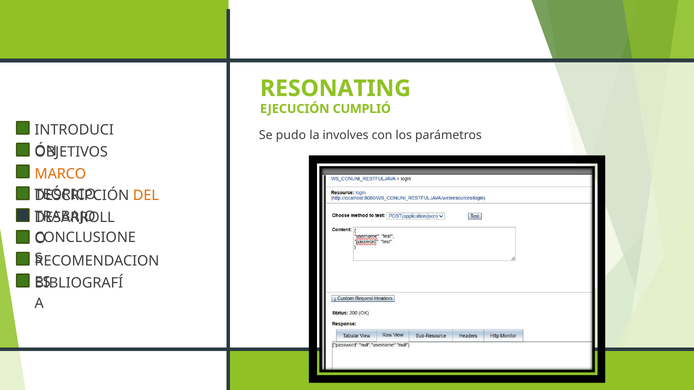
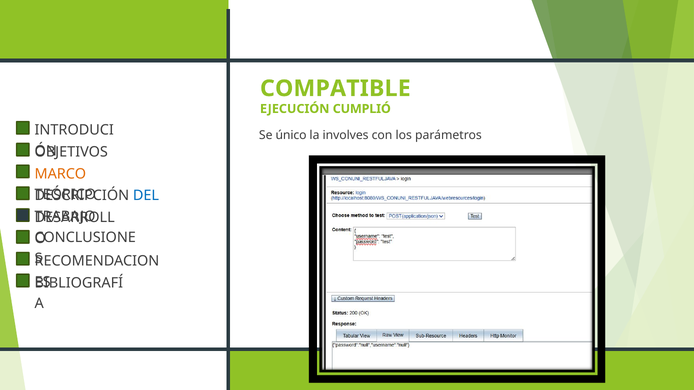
RESONATING: RESONATING -> COMPATIBLE (335, 89)
pudo: pudo -> único (291, 135)
DEL colour: orange -> blue (146, 196)
